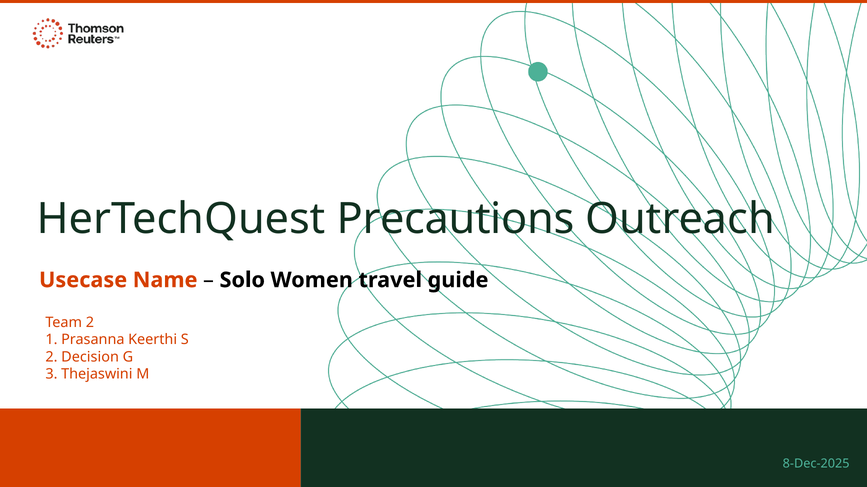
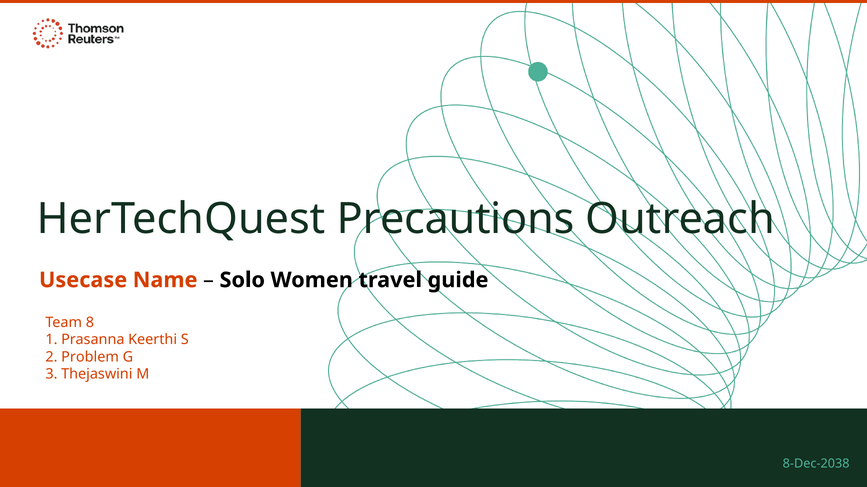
Team 2: 2 -> 8 (90, 323)
Decision: Decision -> Problem (90, 357)
8-Dec-2025: 8-Dec-2025 -> 8-Dec-2038 (816, 464)
